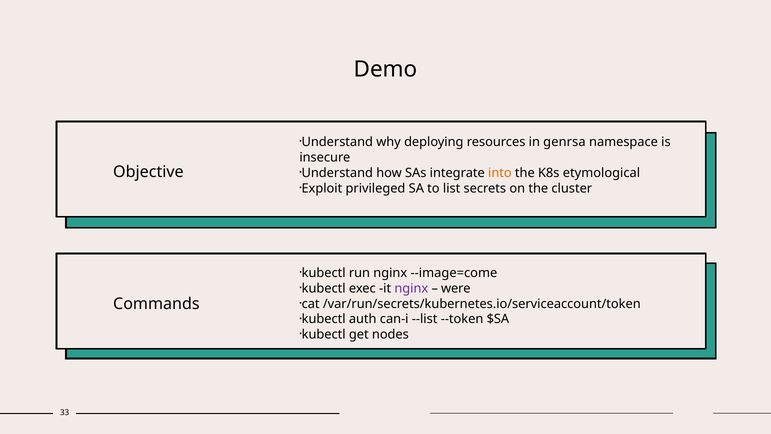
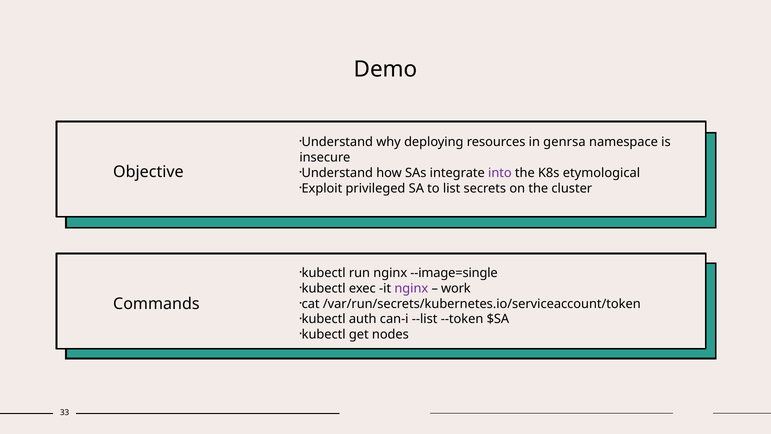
into colour: orange -> purple (500, 173)
--image=come: --image=come -> --image=single (454, 273)
were: were -> work (456, 288)
